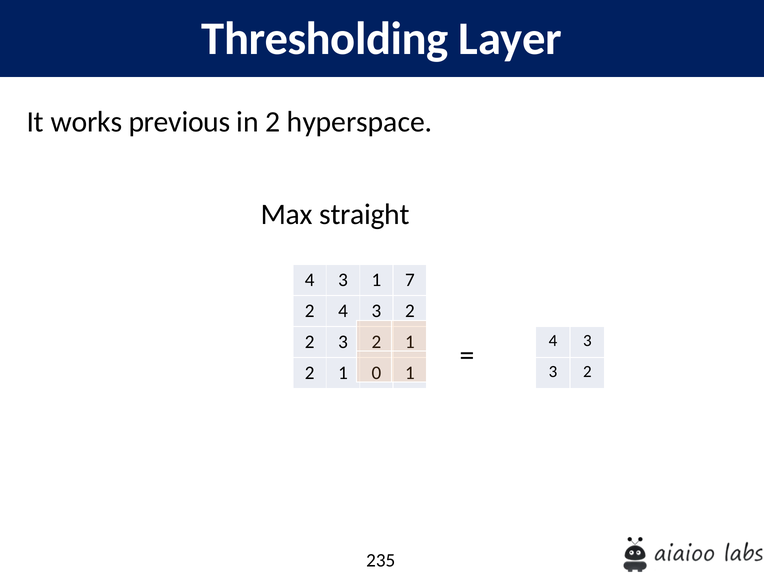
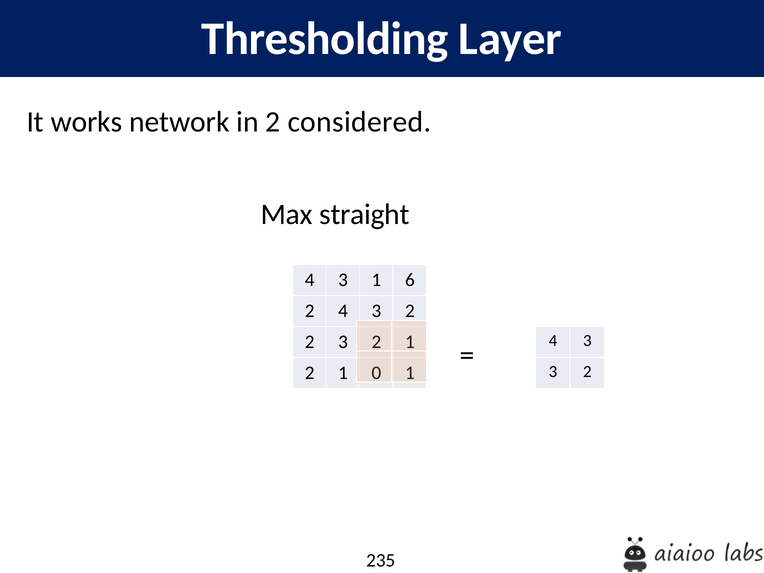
previous: previous -> network (179, 122)
hyperspace: hyperspace -> considered (359, 122)
7: 7 -> 6 (410, 280)
